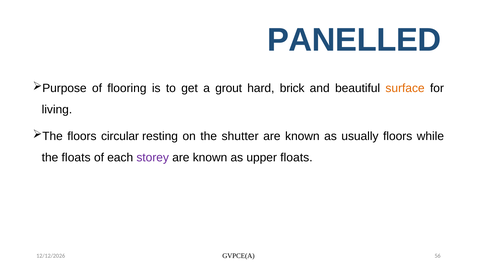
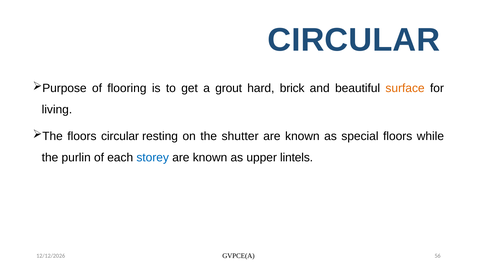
PANELLED: PANELLED -> CIRCULAR (354, 40)
usually: usually -> special (360, 136)
the floats: floats -> purlin (76, 158)
storey colour: purple -> blue (153, 158)
upper floats: floats -> lintels (297, 158)
